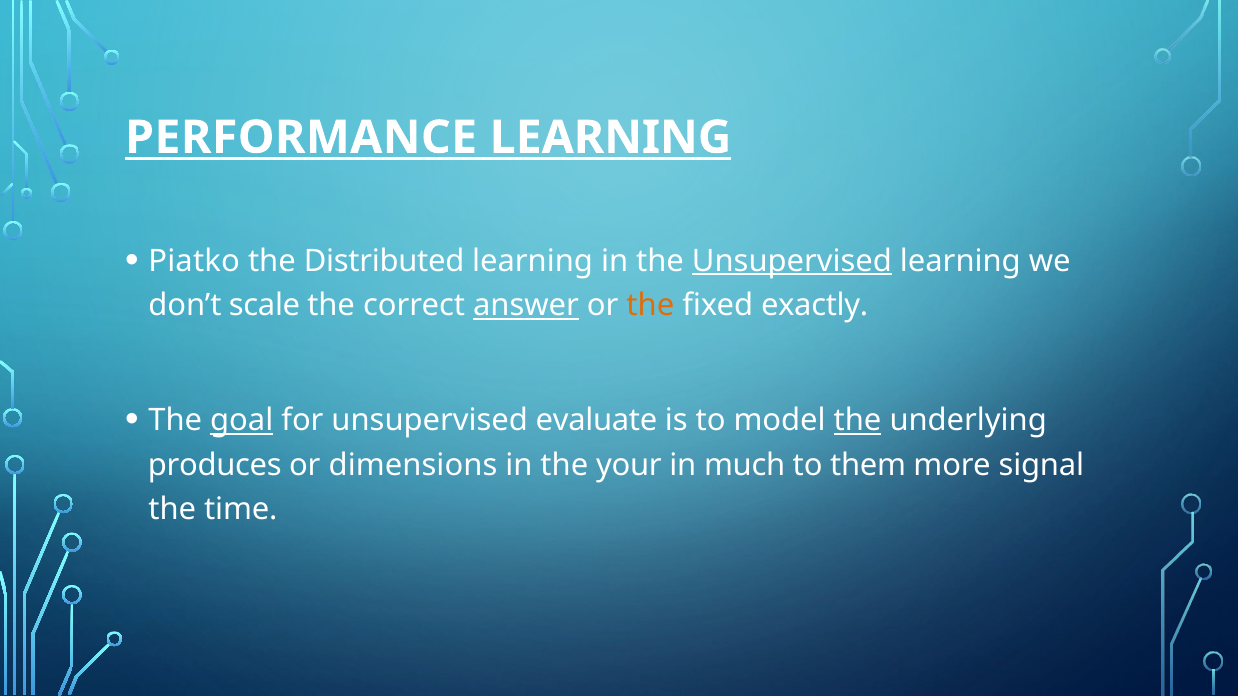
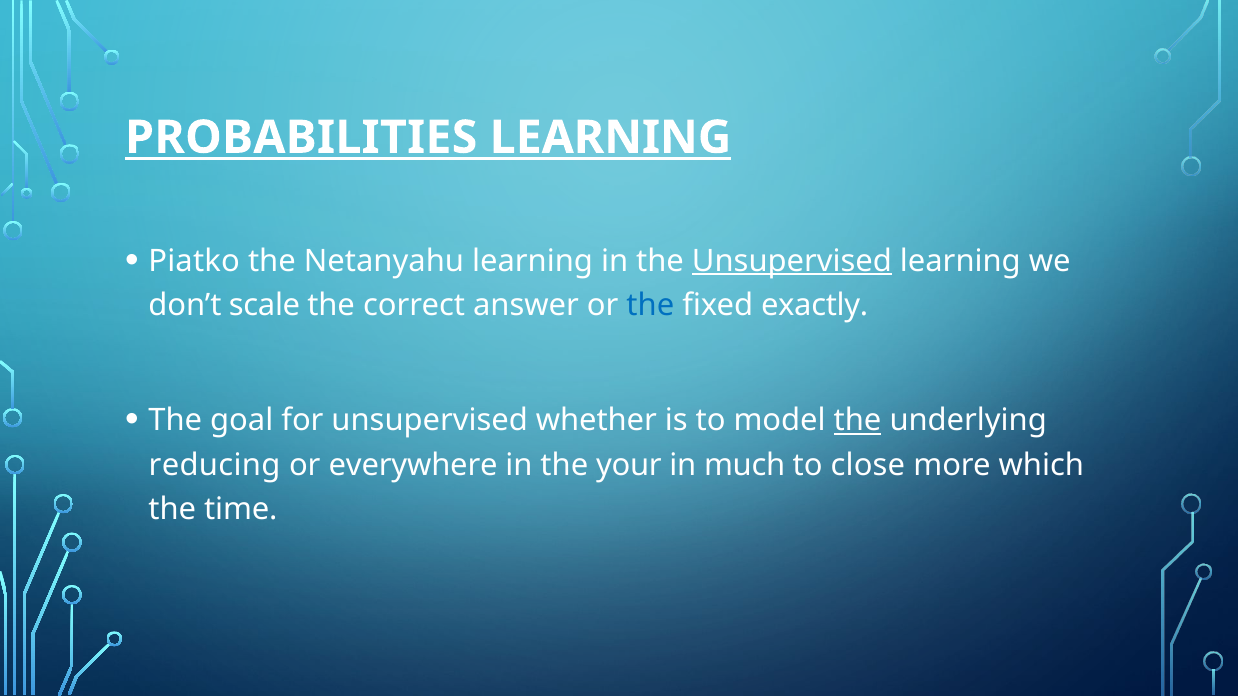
PERFORMANCE: PERFORMANCE -> PROBABILITIES (301, 138)
Distributed: Distributed -> Netanyahu (384, 261)
answer underline: present -> none (526, 306)
the colour: orange -> blue (650, 306)
goal underline: present -> none (242, 421)
evaluate: evaluate -> whether (596, 421)
produces: produces -> reducing (215, 465)
dimensions: dimensions -> everywhere (413, 465)
them: them -> close (868, 465)
signal: signal -> which (1041, 465)
